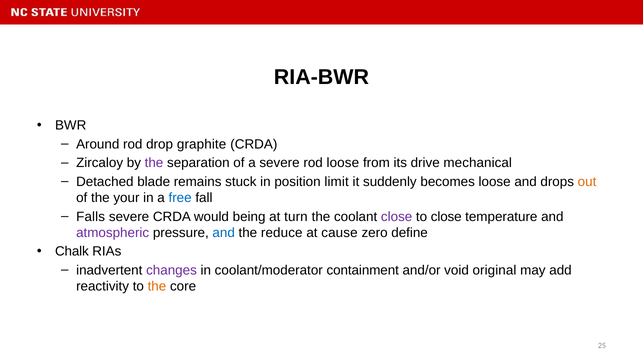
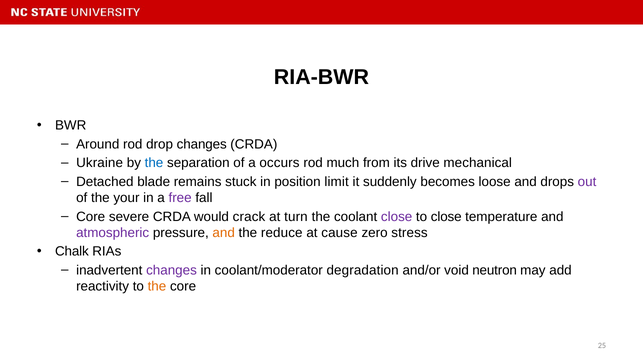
drop graphite: graphite -> changes (202, 144)
Zircaloy: Zircaloy -> Ukraine (100, 163)
the colour: purple -> blue (154, 163)
a severe: severe -> occurs (279, 163)
rod loose: loose -> much (343, 163)
out colour: orange -> purple (587, 182)
free colour: blue -> purple (180, 198)
Falls: Falls -> Core (91, 216)
being: being -> crack (249, 216)
and colour: blue -> orange (224, 233)
define: define -> stress (410, 233)
containment: containment -> degradation (363, 270)
original: original -> neutron (495, 270)
